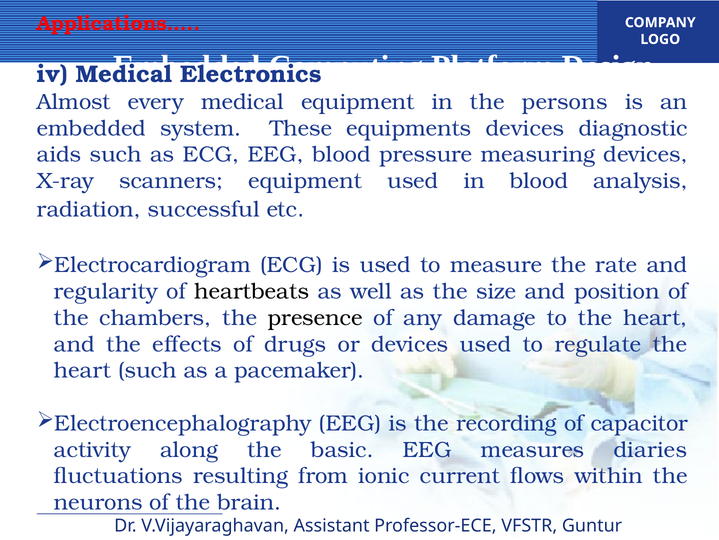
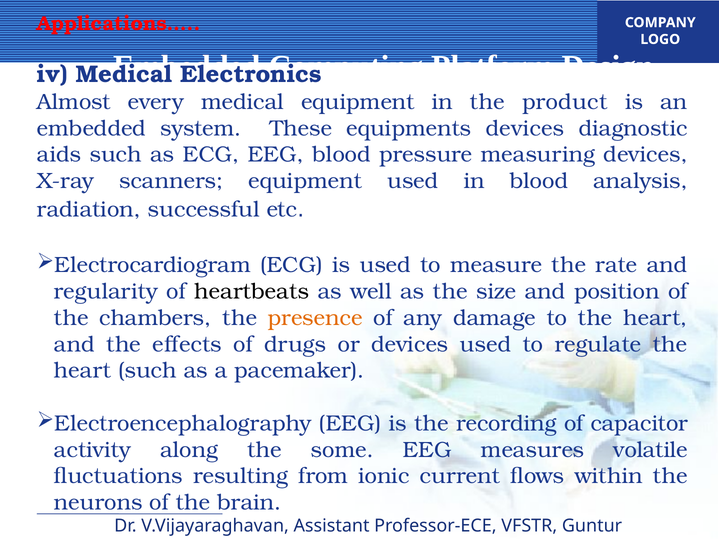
persons: persons -> product (565, 102)
presence colour: black -> orange (315, 317)
basic: basic -> some (342, 449)
diaries: diaries -> volatile (651, 449)
